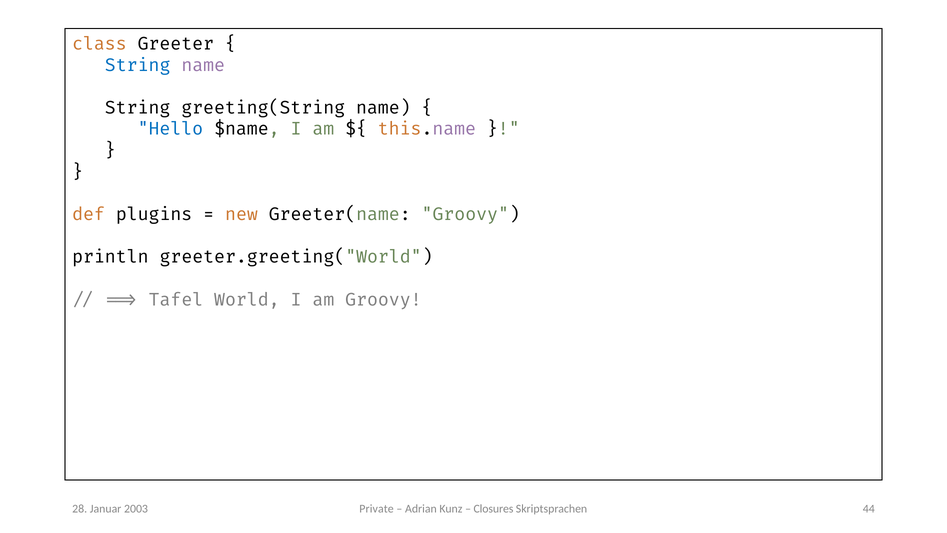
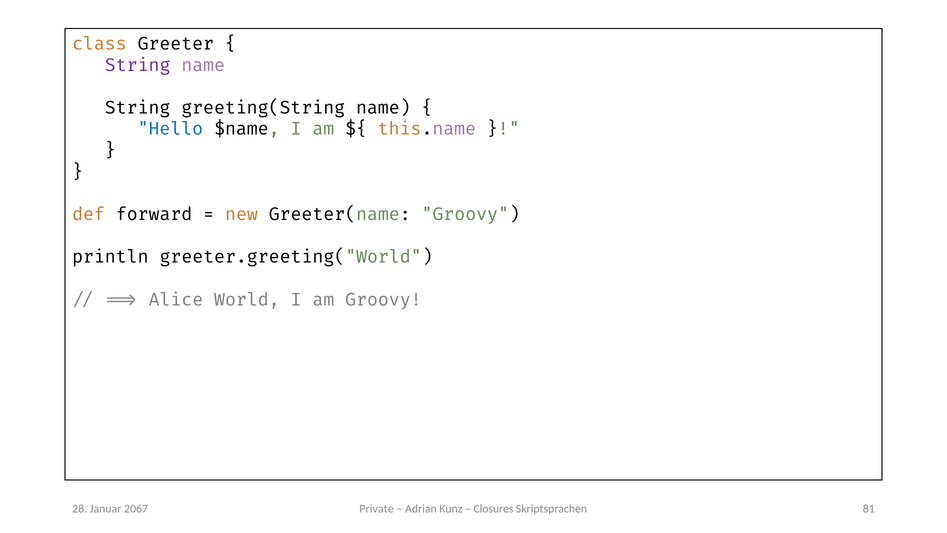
String colour: blue -> purple (138, 65)
plugins: plugins -> forward (154, 214)
Tafel: Tafel -> Alice (176, 299)
44: 44 -> 81 (869, 509)
2003: 2003 -> 2067 (136, 509)
